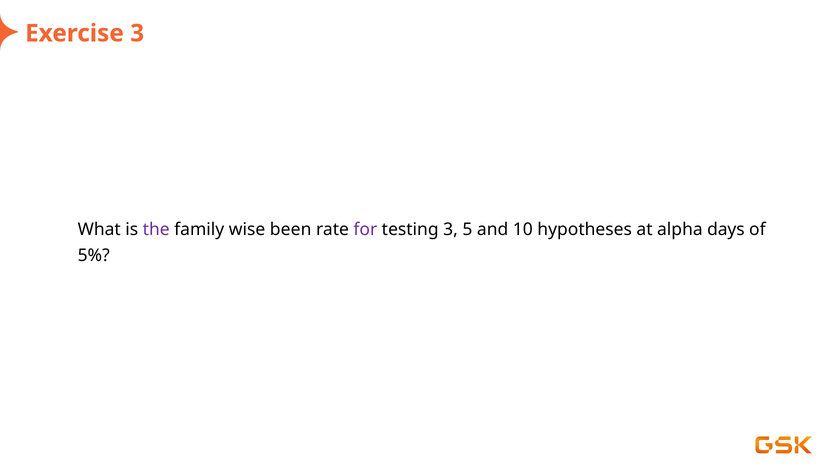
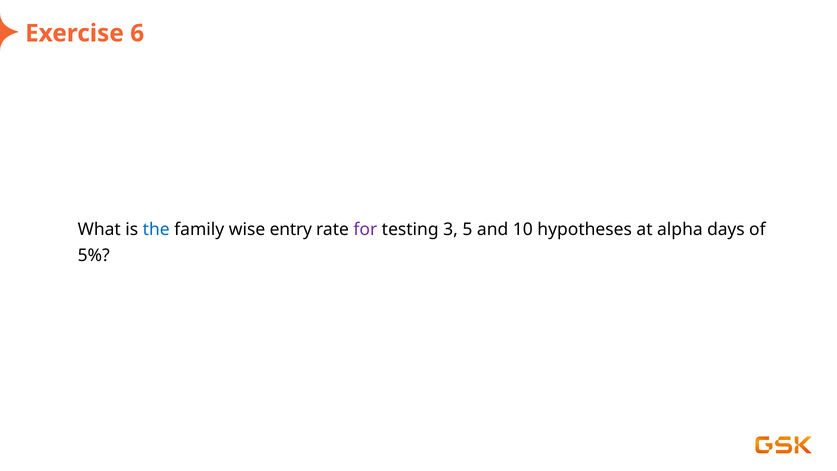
Exercise 3: 3 -> 6 (137, 33)
the colour: purple -> blue (156, 229)
been: been -> entry (291, 229)
